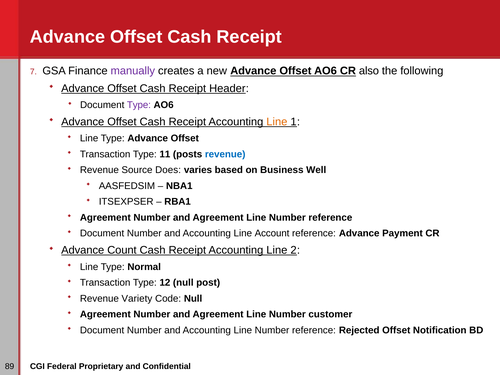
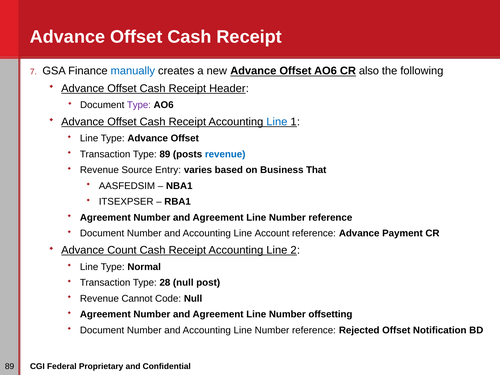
manually colour: purple -> blue (133, 71)
Line colour: orange -> blue (277, 122)
Type 11: 11 -> 89 (165, 154)
Does: Does -> Entry (168, 170)
Well: Well -> That (316, 170)
12: 12 -> 28 (165, 283)
Variety: Variety -> Cannot (137, 298)
customer: customer -> offsetting (330, 314)
